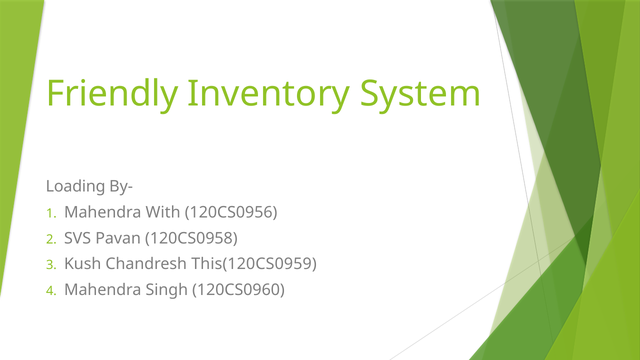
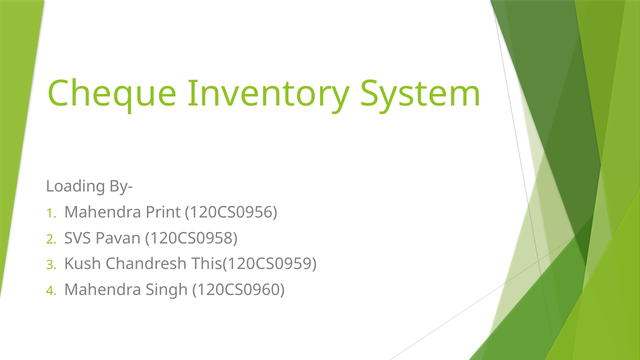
Friendly: Friendly -> Cheque (112, 94)
With: With -> Print (163, 212)
